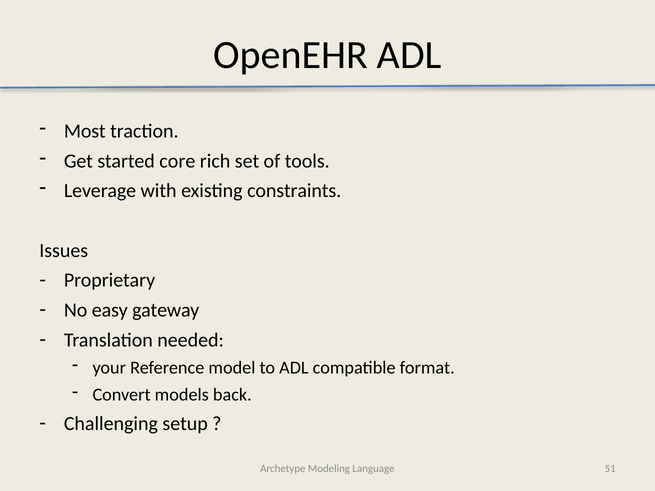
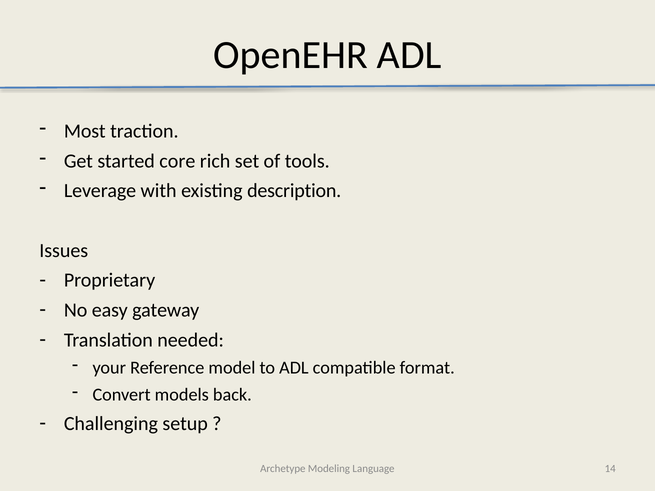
constraints: constraints -> description (294, 191)
51: 51 -> 14 (610, 469)
